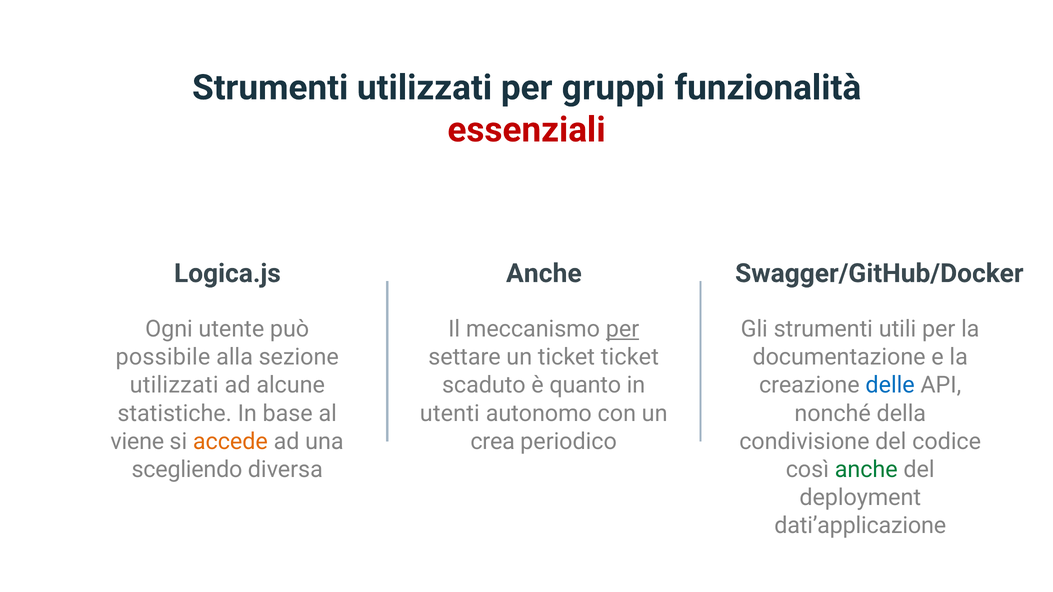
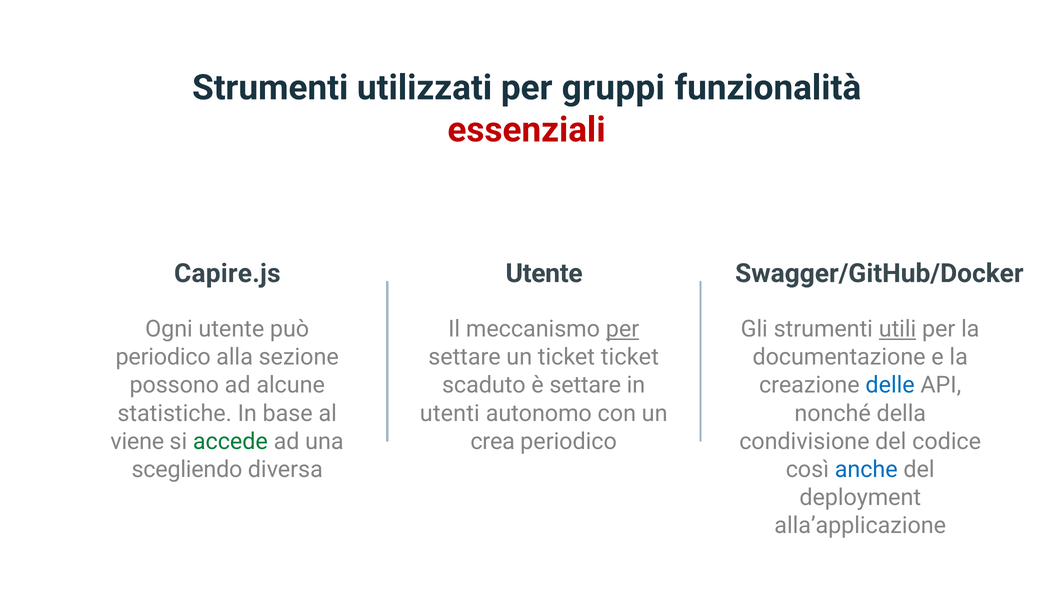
Logica.js: Logica.js -> Capire.js (227, 274)
Anche: Anche -> Utente (544, 274)
utili underline: none -> present (898, 329)
possibile: possibile -> periodico (163, 357)
utilizzati: utilizzati -> possono (174, 385)
è quanto: quanto -> settare (585, 385)
accede colour: orange -> green (230, 442)
anche colour: green -> blue (866, 470)
dati’applicazione: dati’applicazione -> alla’applicazione (860, 526)
